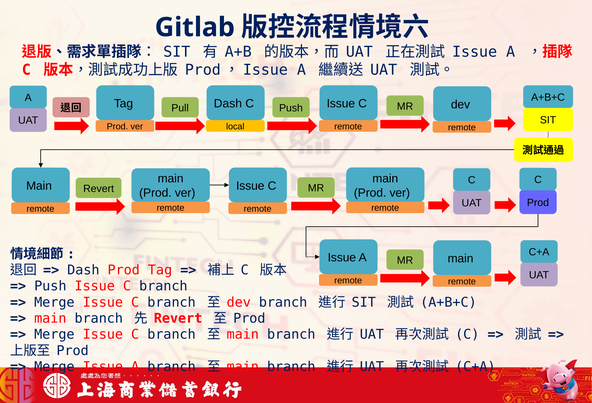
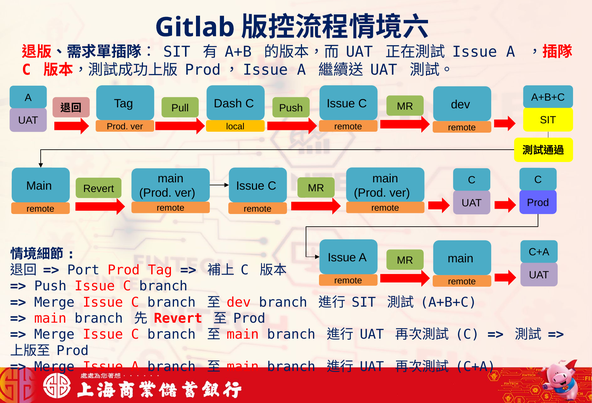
Dash: Dash -> Port (83, 270)
